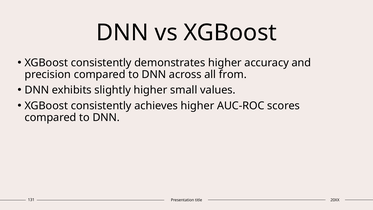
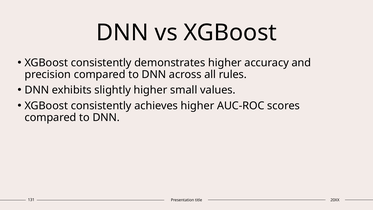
from: from -> rules (233, 74)
